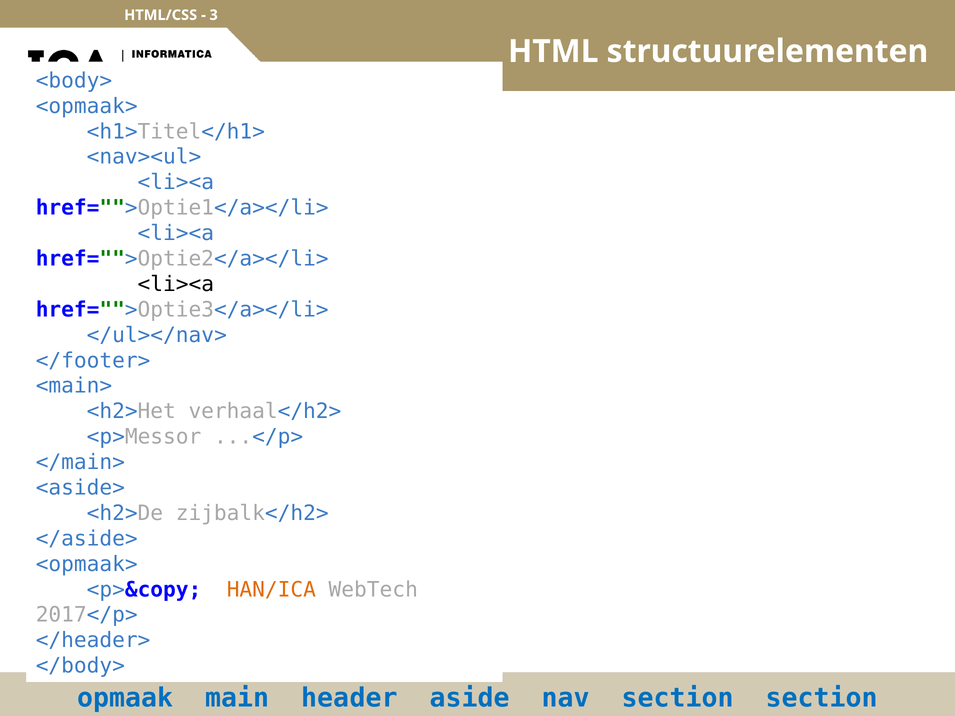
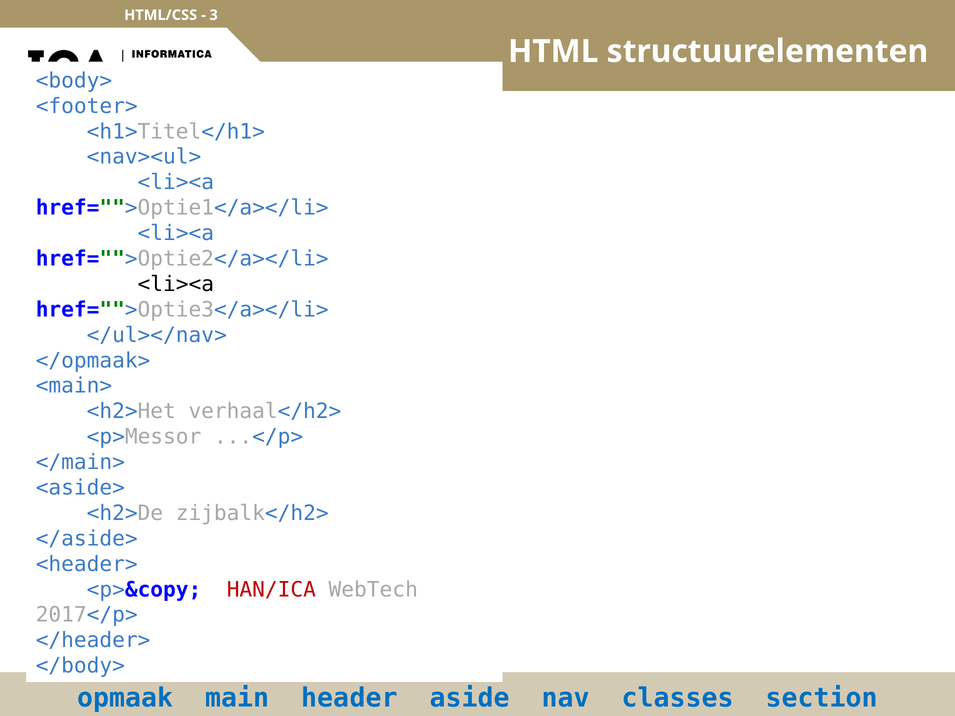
<opmaak>: <opmaak> -> <footer> (87, 106)
</footer>: </footer> -> </opmaak> (93, 361)
<opmaak>: <opmaak> -> <header> (87, 564)
HAN/ICA colour: orange -> red (271, 590)
nav section: section -> classes (678, 698)
